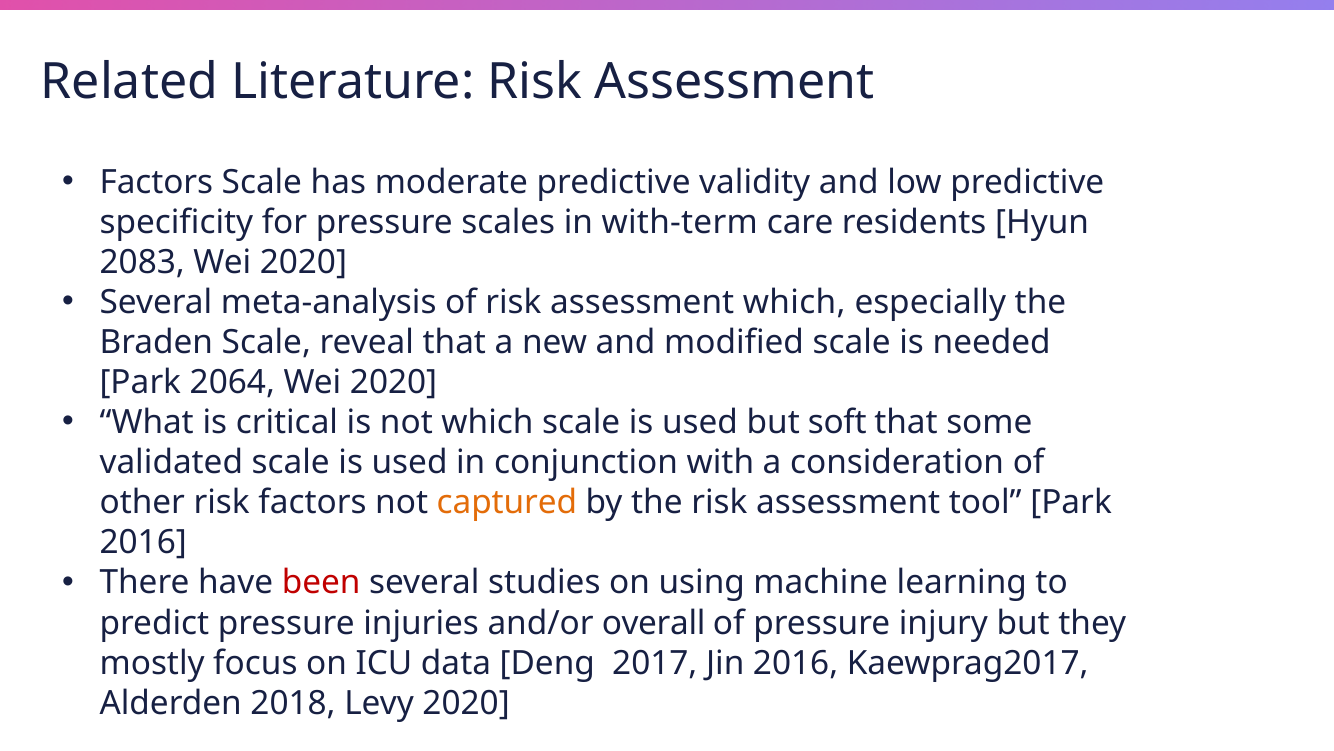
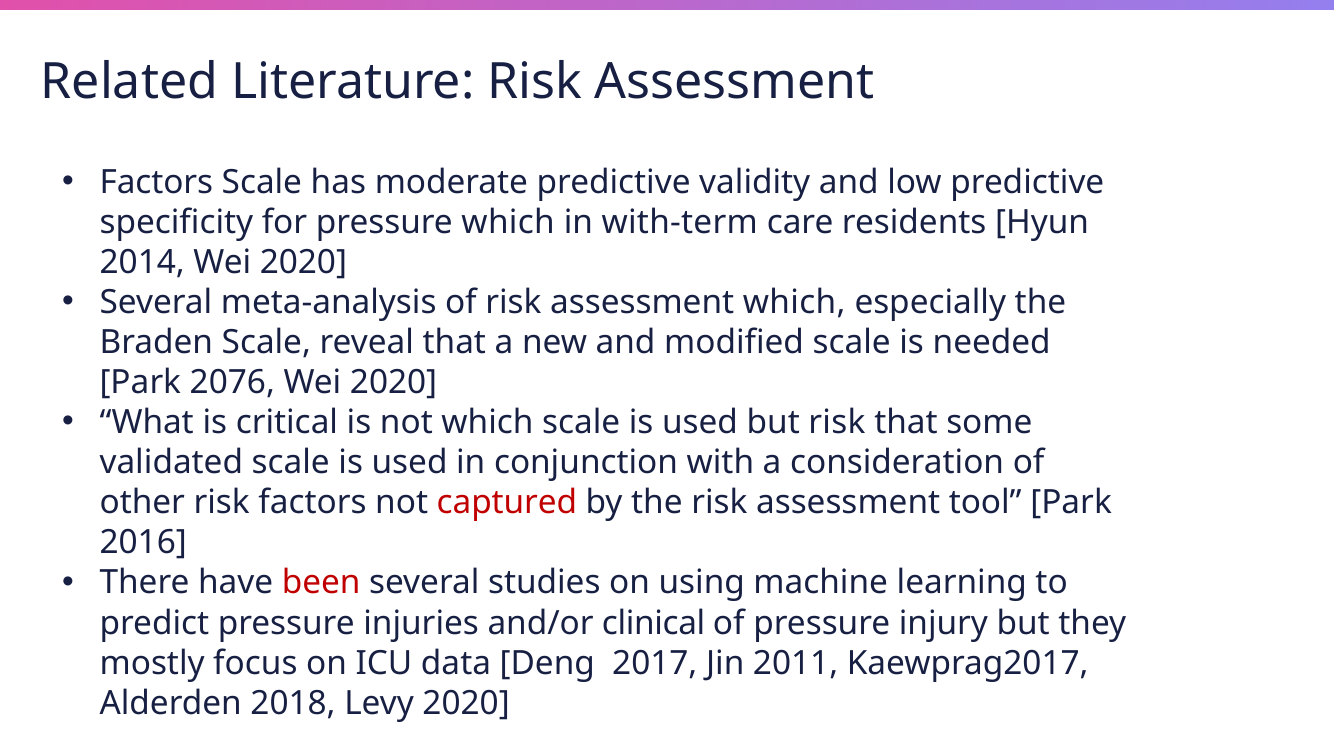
pressure scales: scales -> which (508, 222)
2083: 2083 -> 2014 (142, 262)
2064: 2064 -> 2076 (232, 382)
but soft: soft -> risk (837, 422)
captured colour: orange -> red (507, 502)
overall: overall -> clinical (654, 622)
Jin 2016: 2016 -> 2011 (796, 663)
